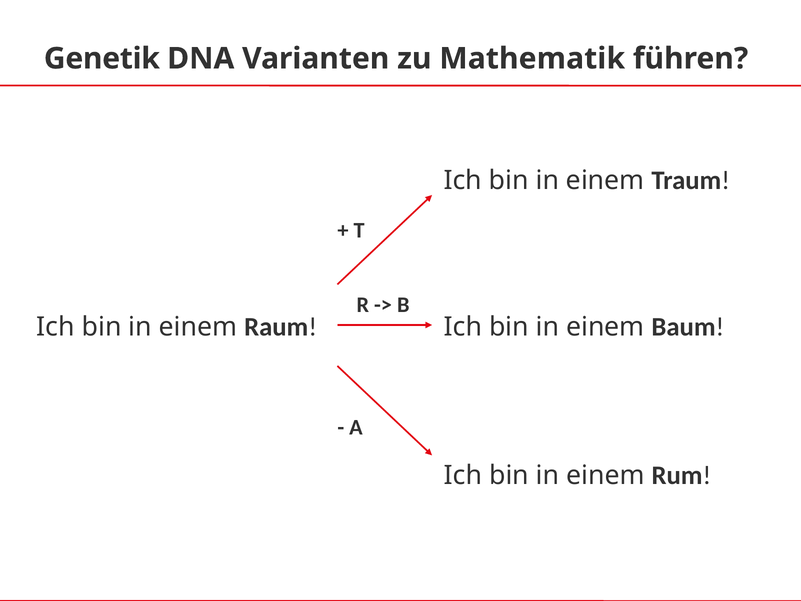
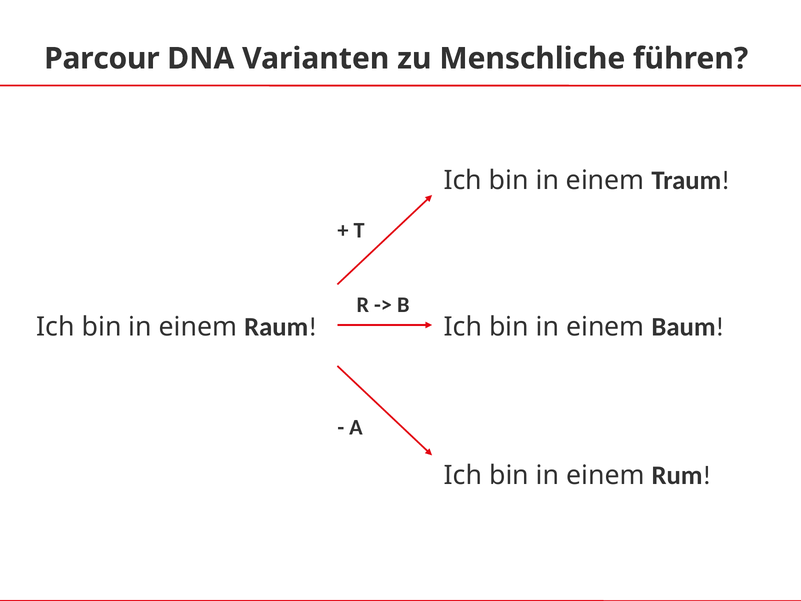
Genetik: Genetik -> Parcour (102, 59)
Mathematik: Mathematik -> Menschliche (532, 59)
